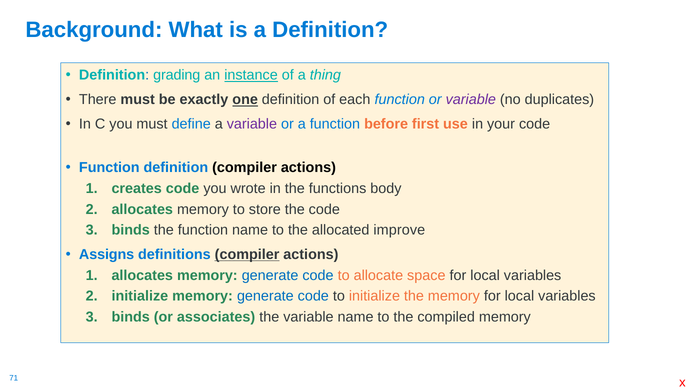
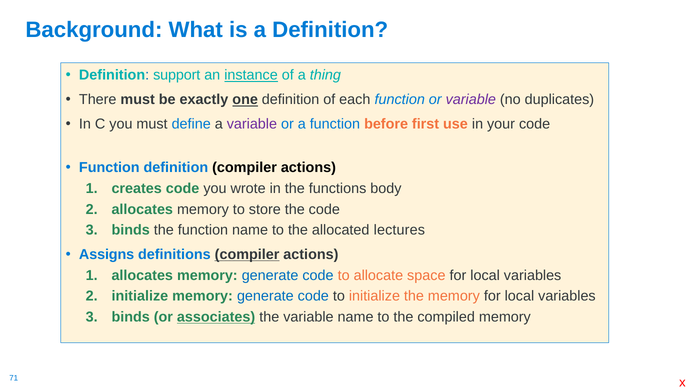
grading: grading -> support (177, 75)
improve: improve -> lectures (399, 230)
associates underline: none -> present (216, 317)
